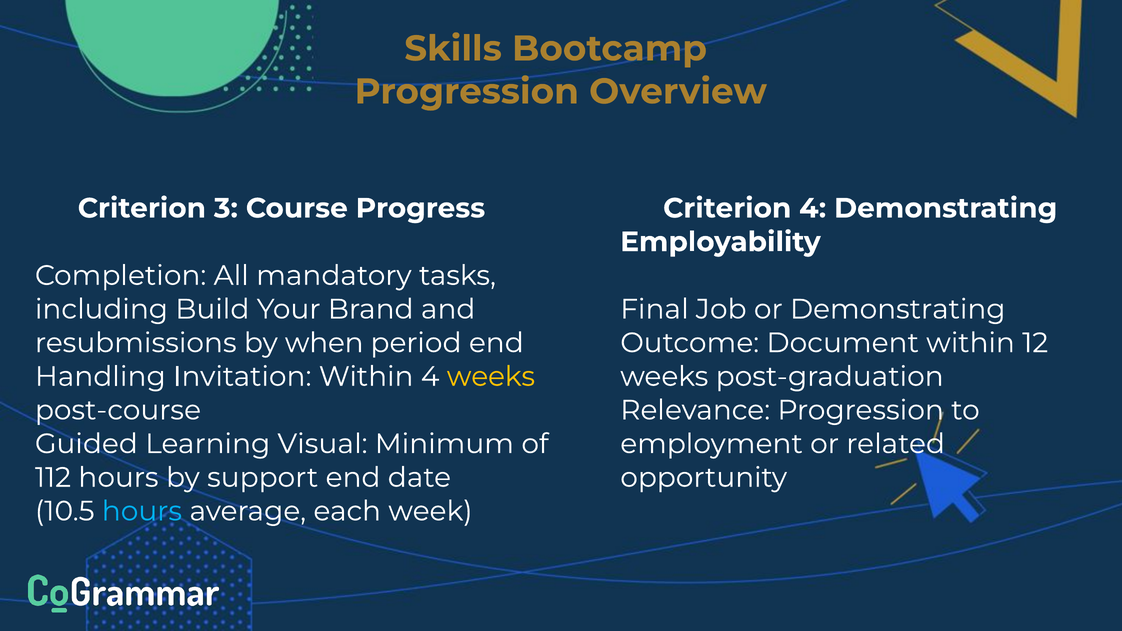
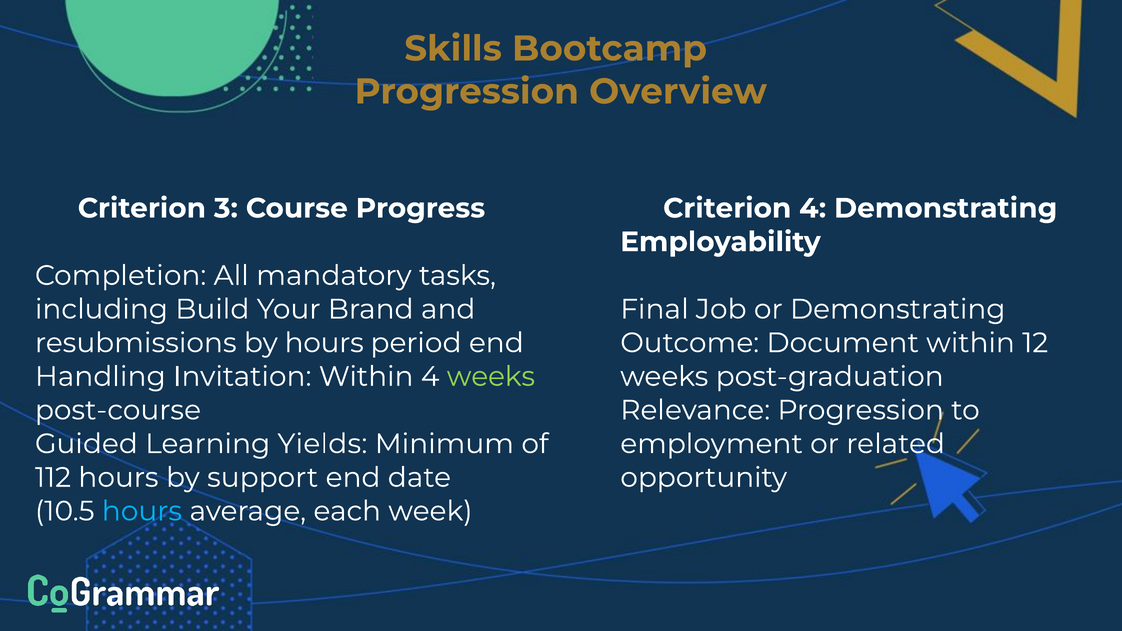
by when: when -> hours (324, 343)
weeks colour: yellow -> light green (491, 377)
Visual: Visual -> Yields (322, 444)
